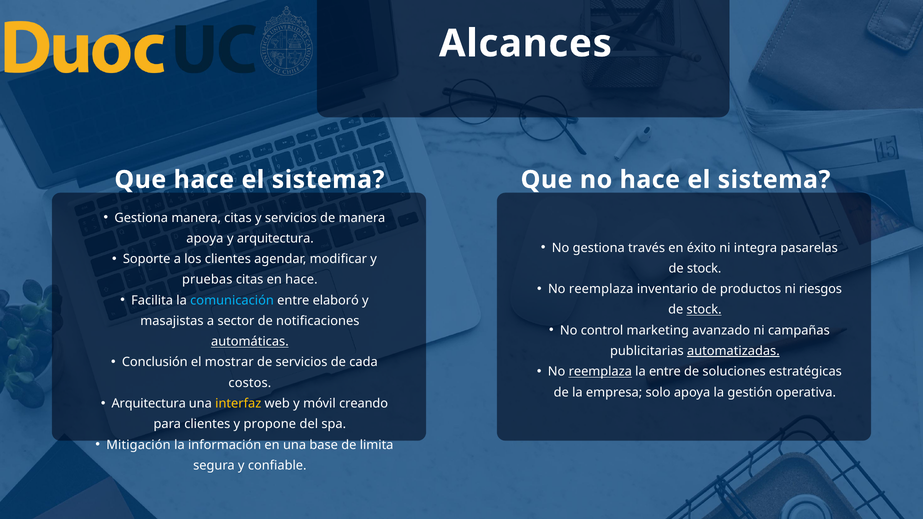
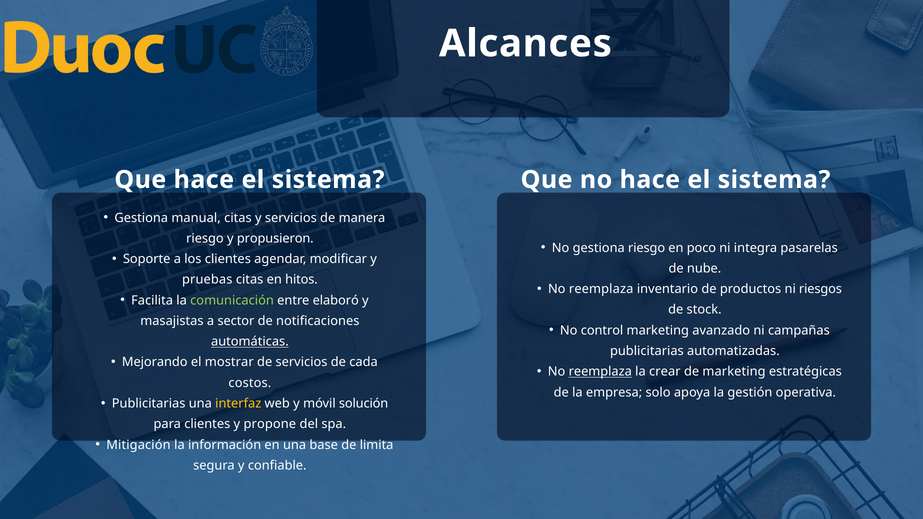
Gestiona manera: manera -> manual (196, 218)
apoya: apoya -> riesgo (205, 239)
y arquitectura: arquitectura -> propusieron (275, 239)
gestiona través: través -> riesgo (647, 248)
éxito: éxito -> poco (701, 248)
stock: stock -> nube (704, 269)
en hace: hace -> hitos (302, 280)
comunicación colour: light blue -> light green (232, 300)
stock underline: present -> none (704, 310)
automatizadas underline: present -> none (733, 351)
Conclusión: Conclusión -> Mejorando (155, 362)
la entre: entre -> crear (665, 372)
de soluciones: soluciones -> marketing (734, 372)
Arquitectura: Arquitectura -> Publicitarias (149, 404)
creando: creando -> solución (364, 404)
